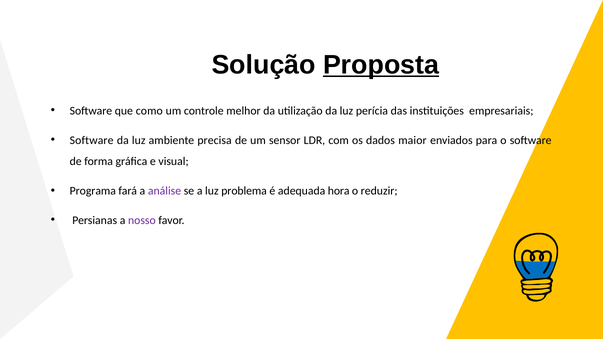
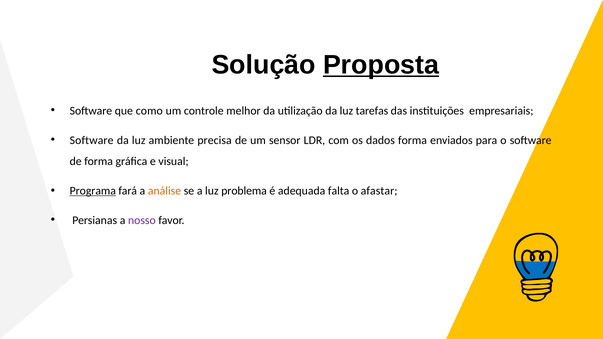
perícia: perícia -> tarefas (372, 111)
dados maior: maior -> forma (413, 140)
Programa underline: none -> present (93, 191)
análise colour: purple -> orange (165, 191)
hora: hora -> falta (339, 191)
reduzir: reduzir -> afastar (379, 191)
